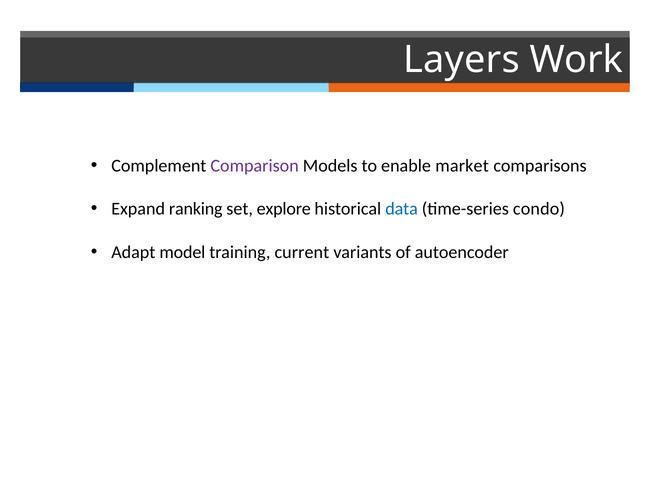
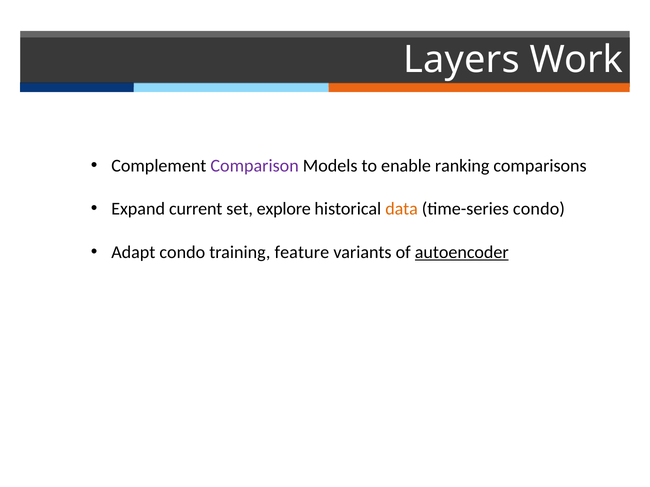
market: market -> ranking (462, 166)
ranking: ranking -> current (196, 209)
data colour: blue -> orange (402, 209)
Adapt model: model -> condo (182, 253)
current: current -> feature (302, 253)
autoencoder underline: none -> present (462, 253)
